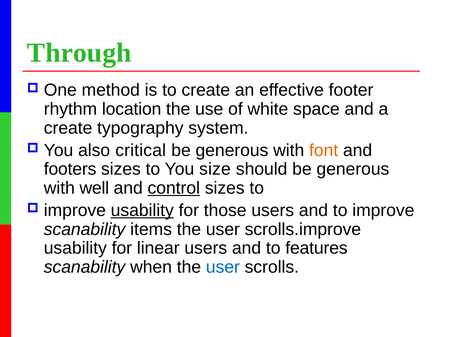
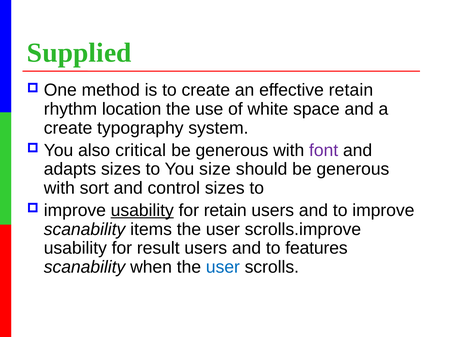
Through: Through -> Supplied (79, 53)
effective footer: footer -> retain (351, 90)
font colour: orange -> purple (324, 151)
footers: footers -> adapts (70, 169)
well: well -> sort (94, 188)
control underline: present -> none (174, 188)
for those: those -> retain (225, 211)
linear: linear -> result (158, 249)
